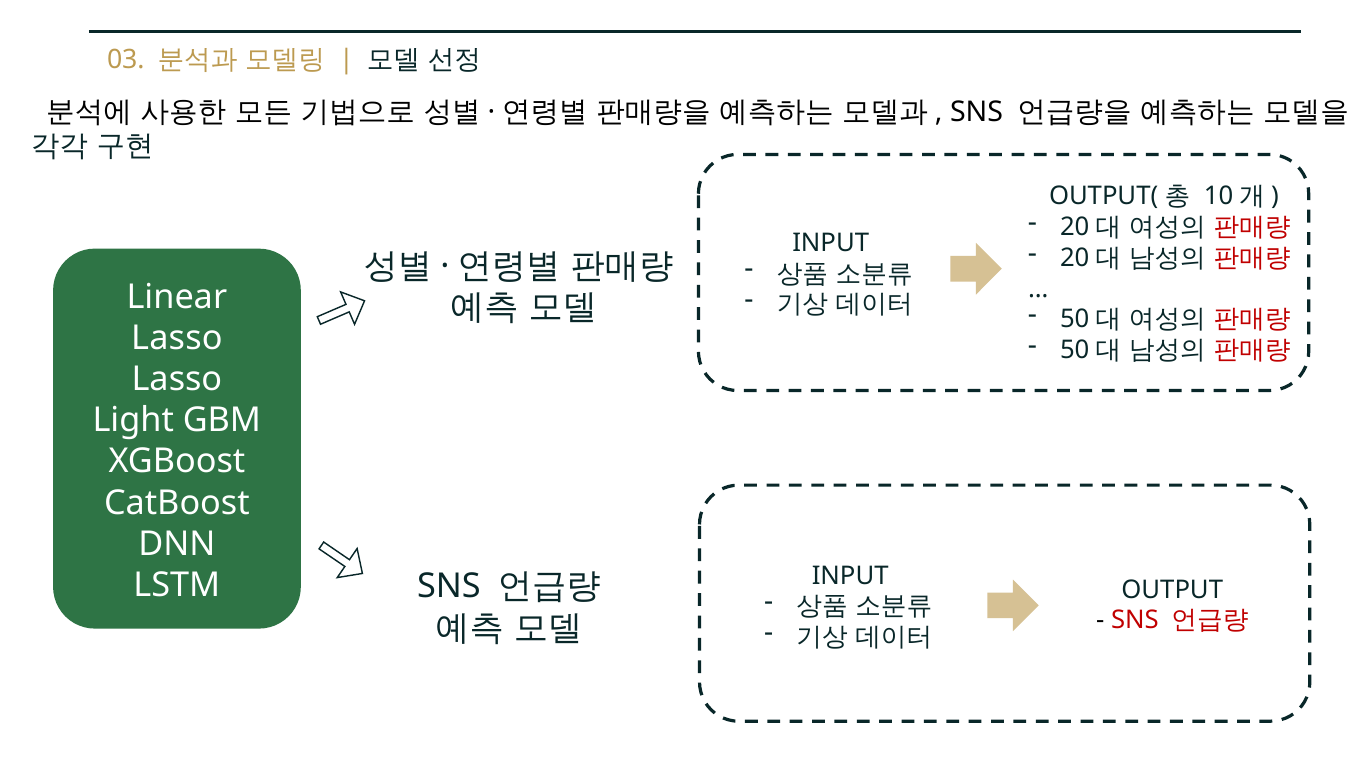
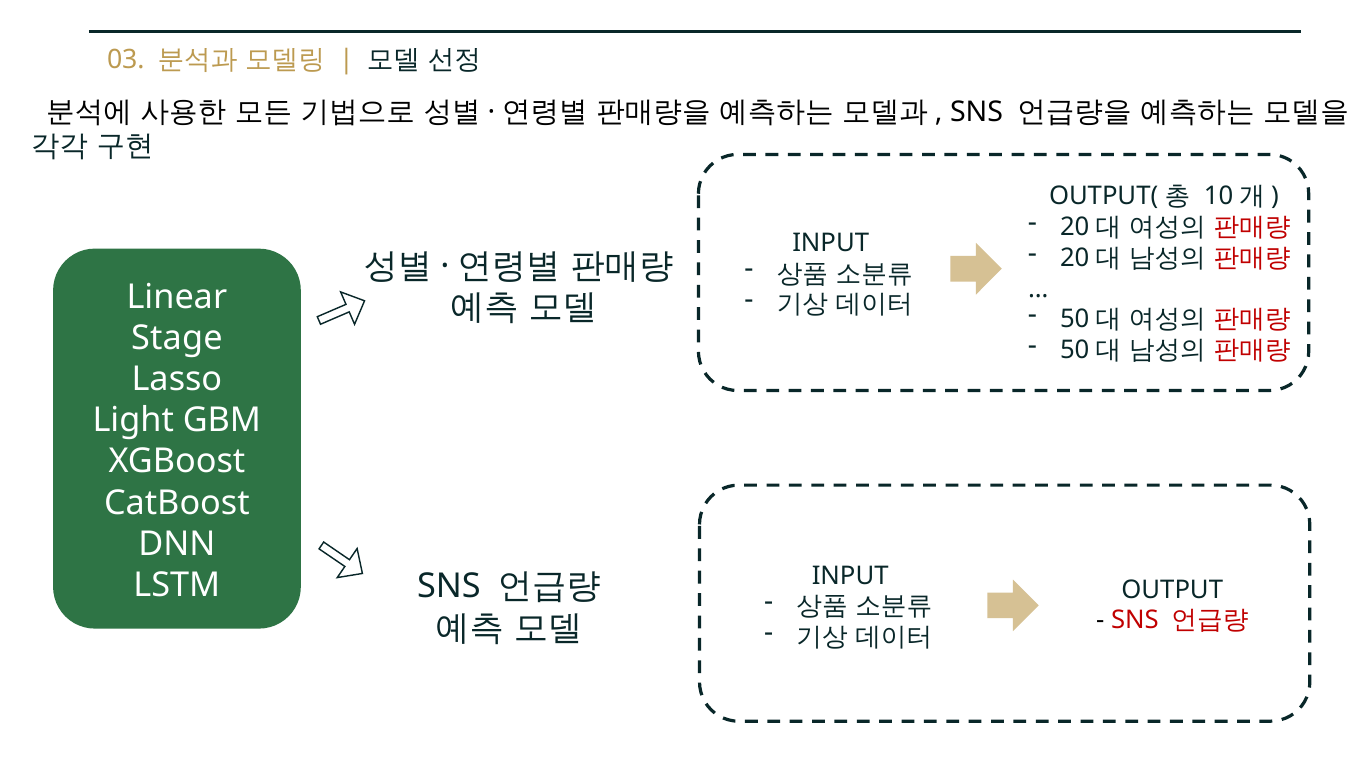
Lasso: Lasso -> Stage (177, 338)
